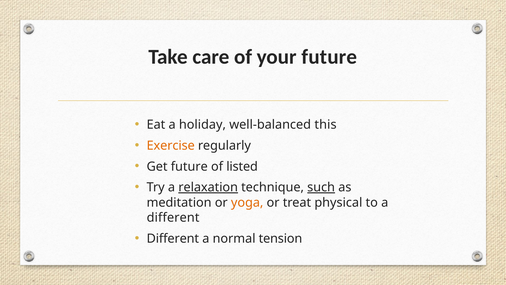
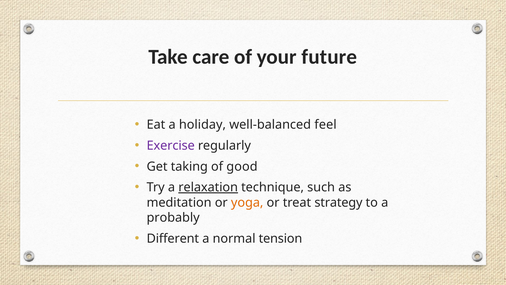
this: this -> feel (326, 125)
Exercise colour: orange -> purple (171, 145)
Get future: future -> taking (189, 166)
listed: listed -> good (242, 166)
such underline: present -> none (321, 187)
physical: physical -> strategy (338, 202)
different: different -> probably (173, 218)
